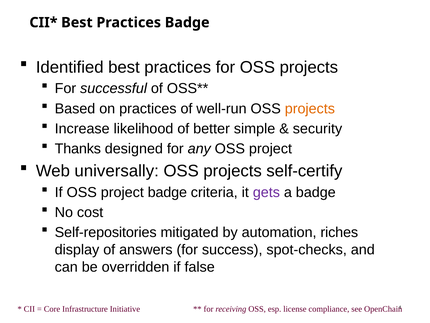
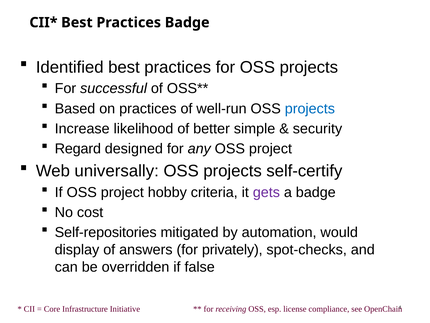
projects colour: orange -> blue (310, 108)
Thanks: Thanks -> Regard (78, 149)
project badge: badge -> hobby (167, 192)
riches: riches -> would (339, 232)
success: success -> privately (232, 249)
